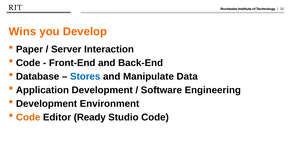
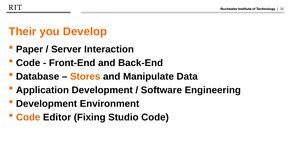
Wins: Wins -> Their (23, 32)
Stores colour: blue -> orange (85, 77)
Ready: Ready -> Fixing (90, 118)
